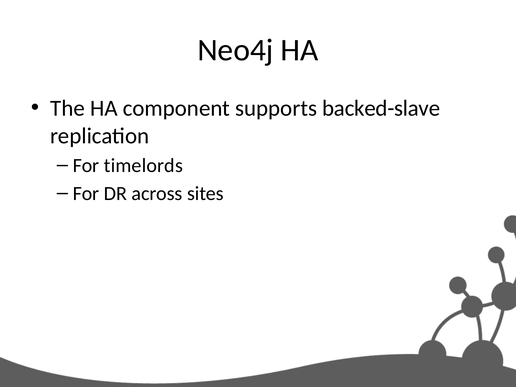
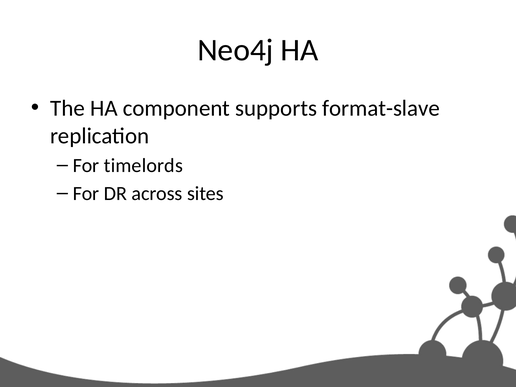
backed-slave: backed-slave -> format-slave (381, 108)
